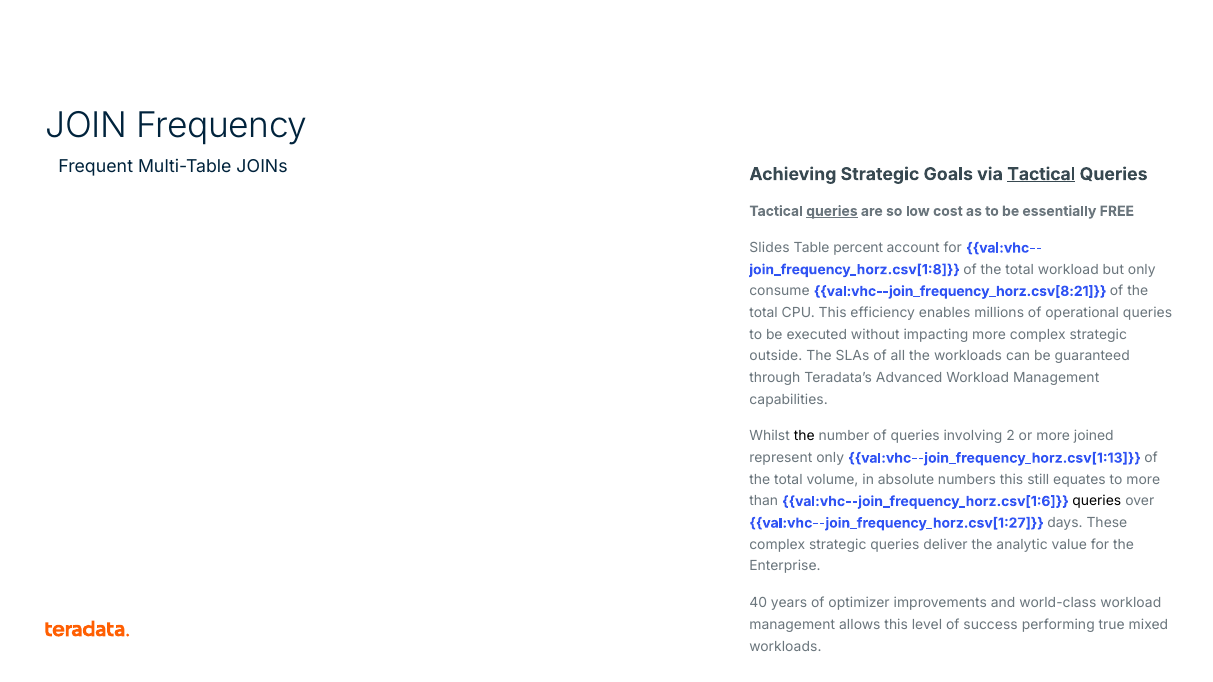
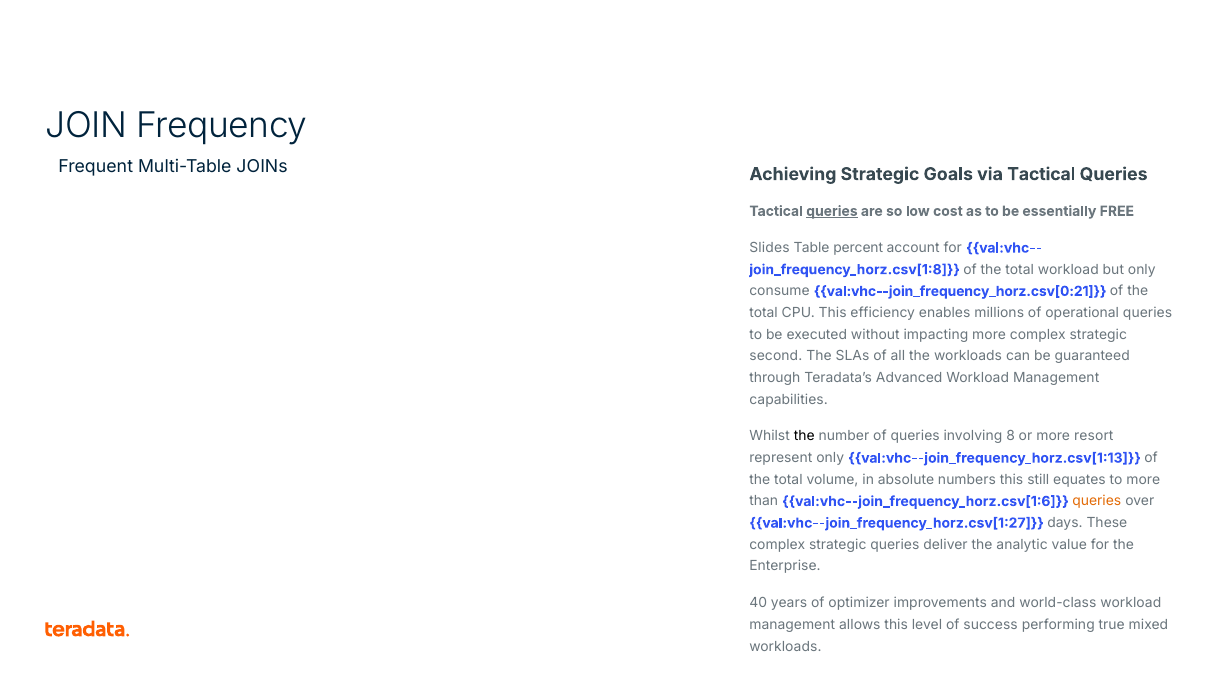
Tactical underline: present -> none (1041, 174)
val:vhc--join_frequency_horz.csv[8:21: val:vhc--join_frequency_horz.csv[8:21 -> val:vhc--join_frequency_horz.csv[0:21 (960, 291)
outside: outside -> second (776, 356)
2: 2 -> 8 (1011, 437)
joined: joined -> resort (1094, 437)
queries colour: black -> orange (1097, 502)
